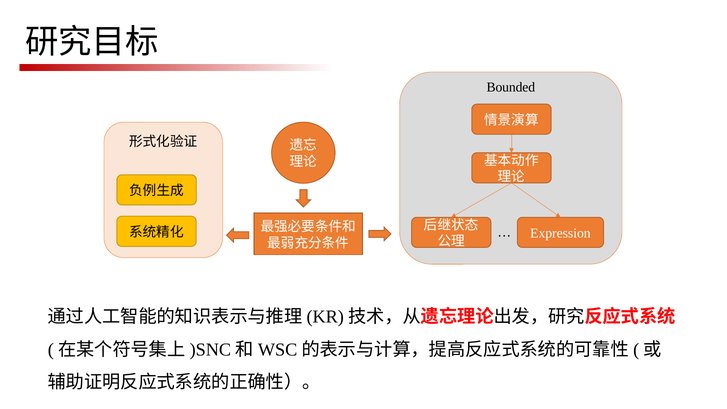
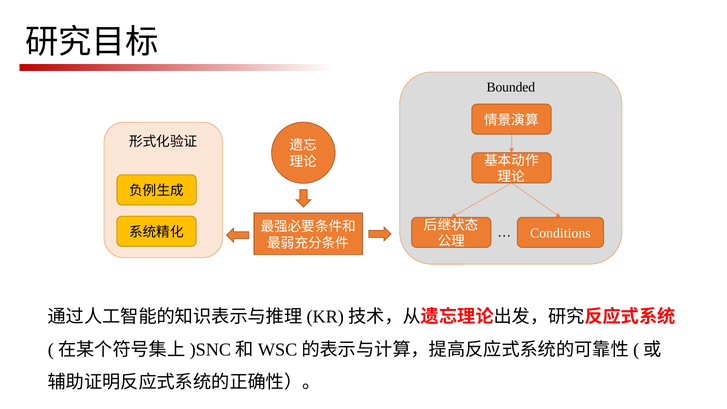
Expression: Expression -> Conditions (560, 233)
